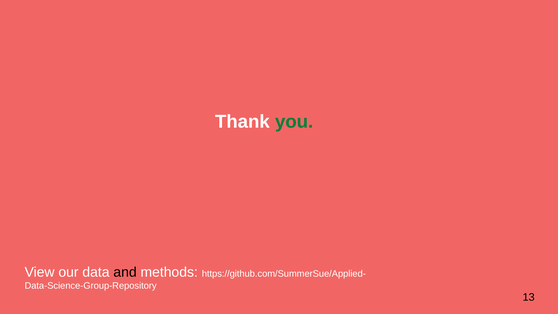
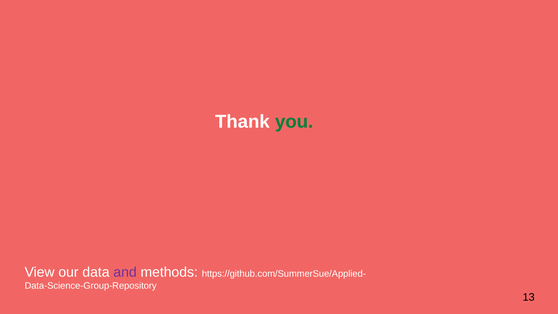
and colour: black -> purple (125, 272)
